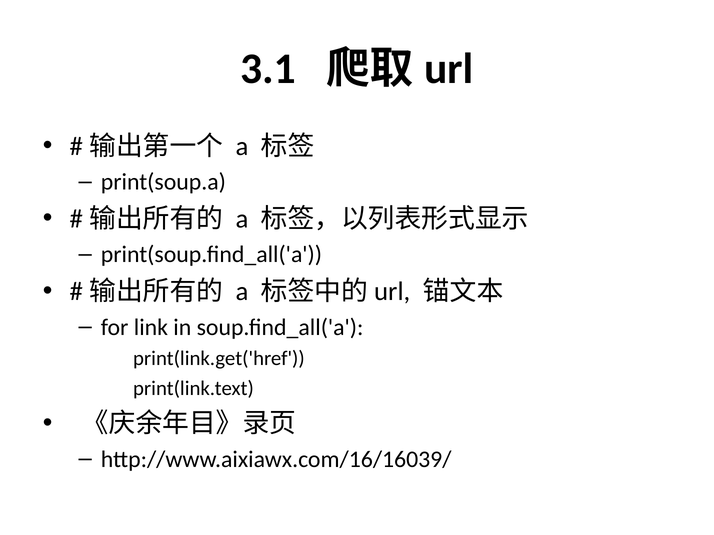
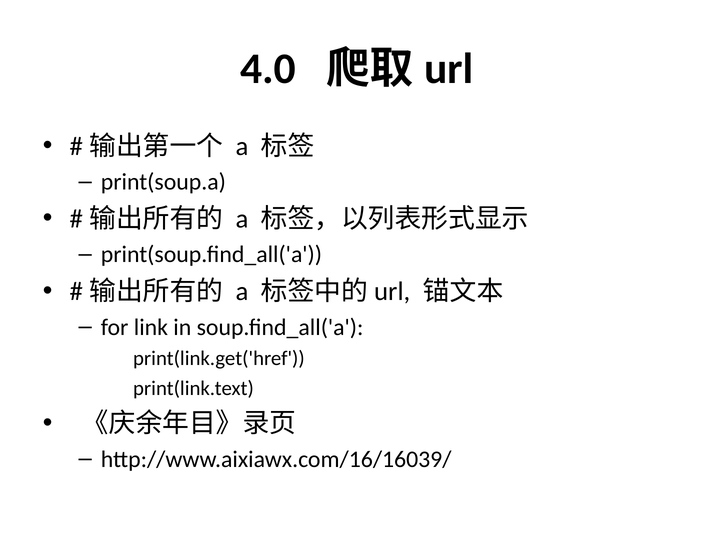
3.1: 3.1 -> 4.0 (268, 69)
